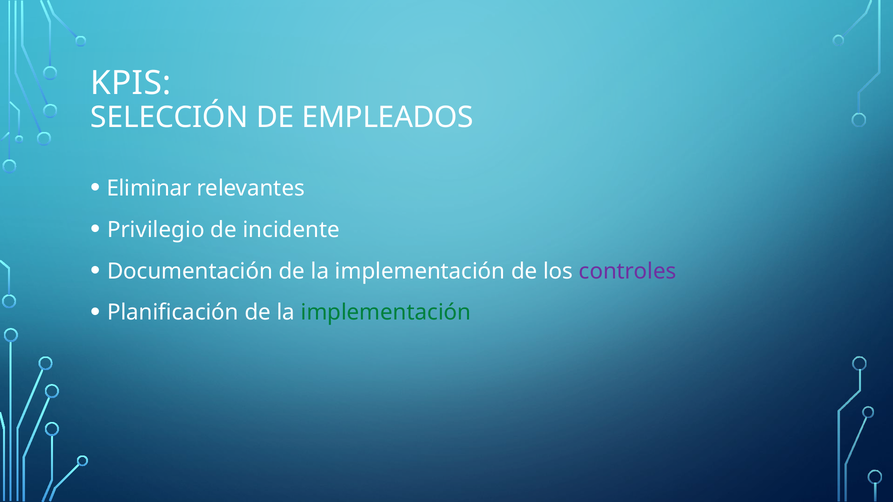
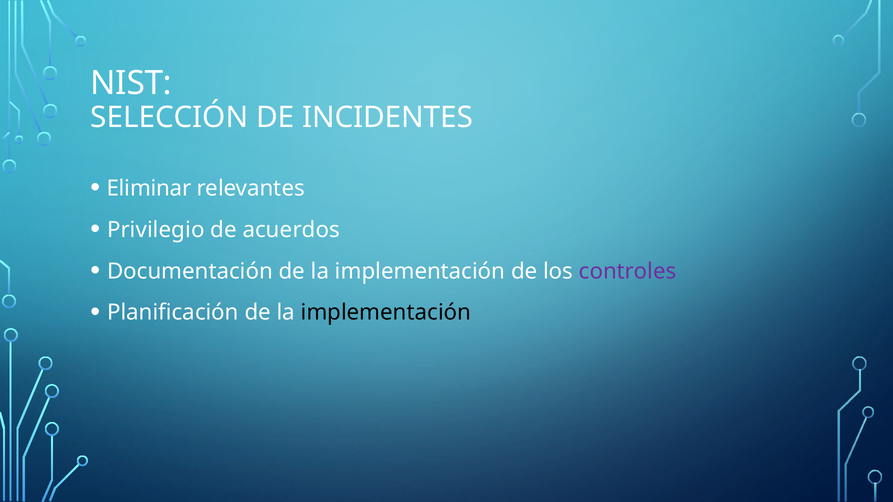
KPIS: KPIS -> NIST (131, 83)
EMPLEADOS: EMPLEADOS -> INCIDENTES (388, 117)
incidente: incidente -> acuerdos (291, 230)
implementación colour: green -> black (386, 313)
